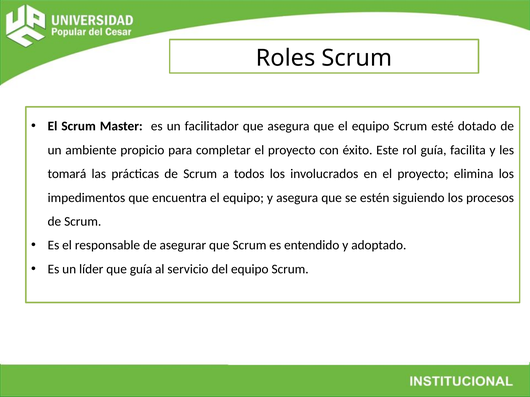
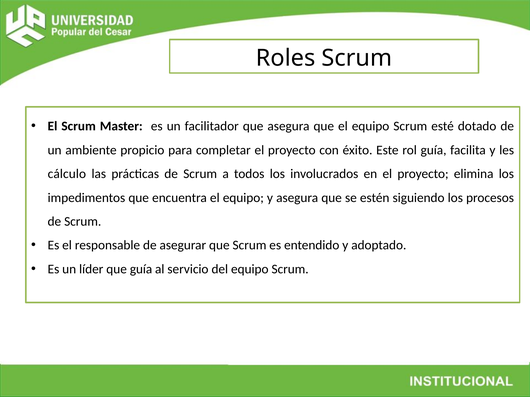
tomará: tomará -> cálculo (67, 174)
